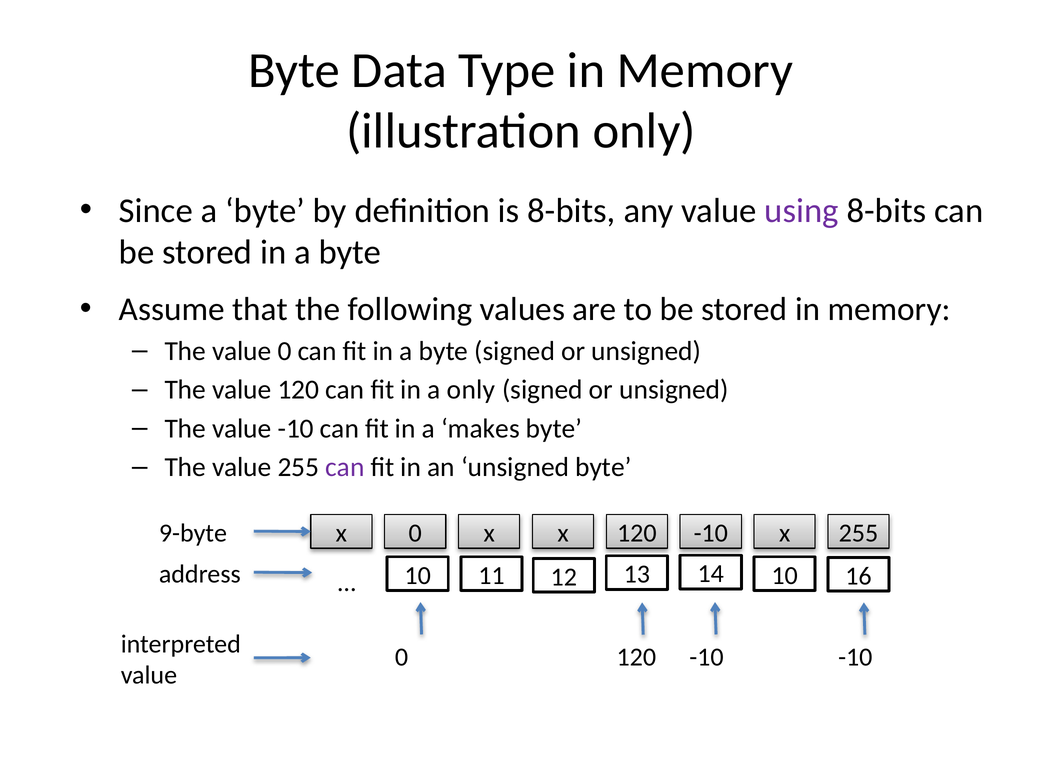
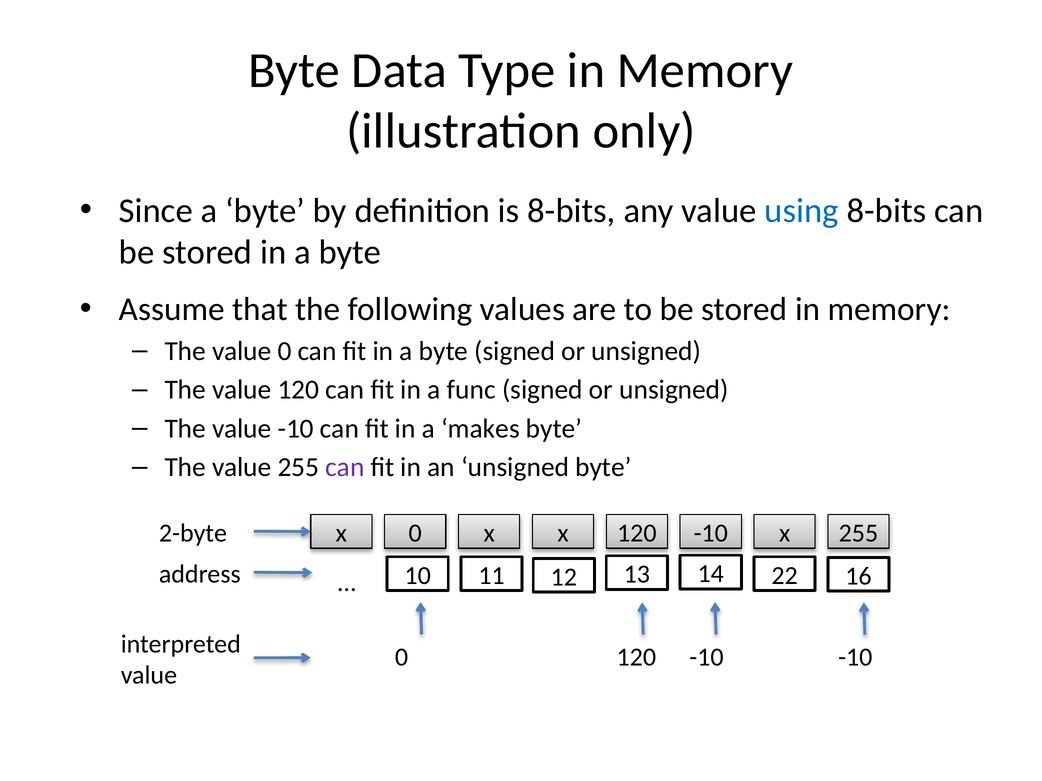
using colour: purple -> blue (802, 211)
a only: only -> func (471, 390)
9-byte: 9-byte -> 2-byte (193, 533)
10: 10 -> 22 (785, 576)
